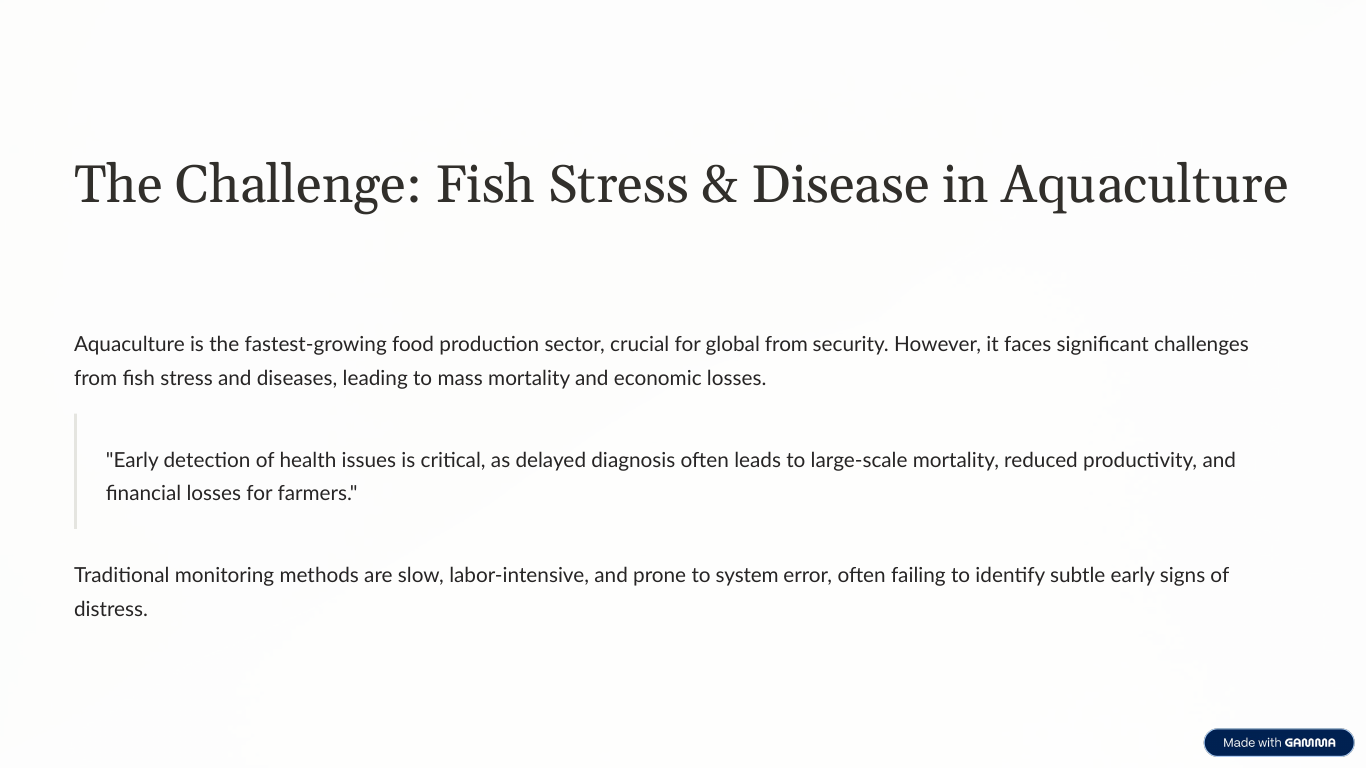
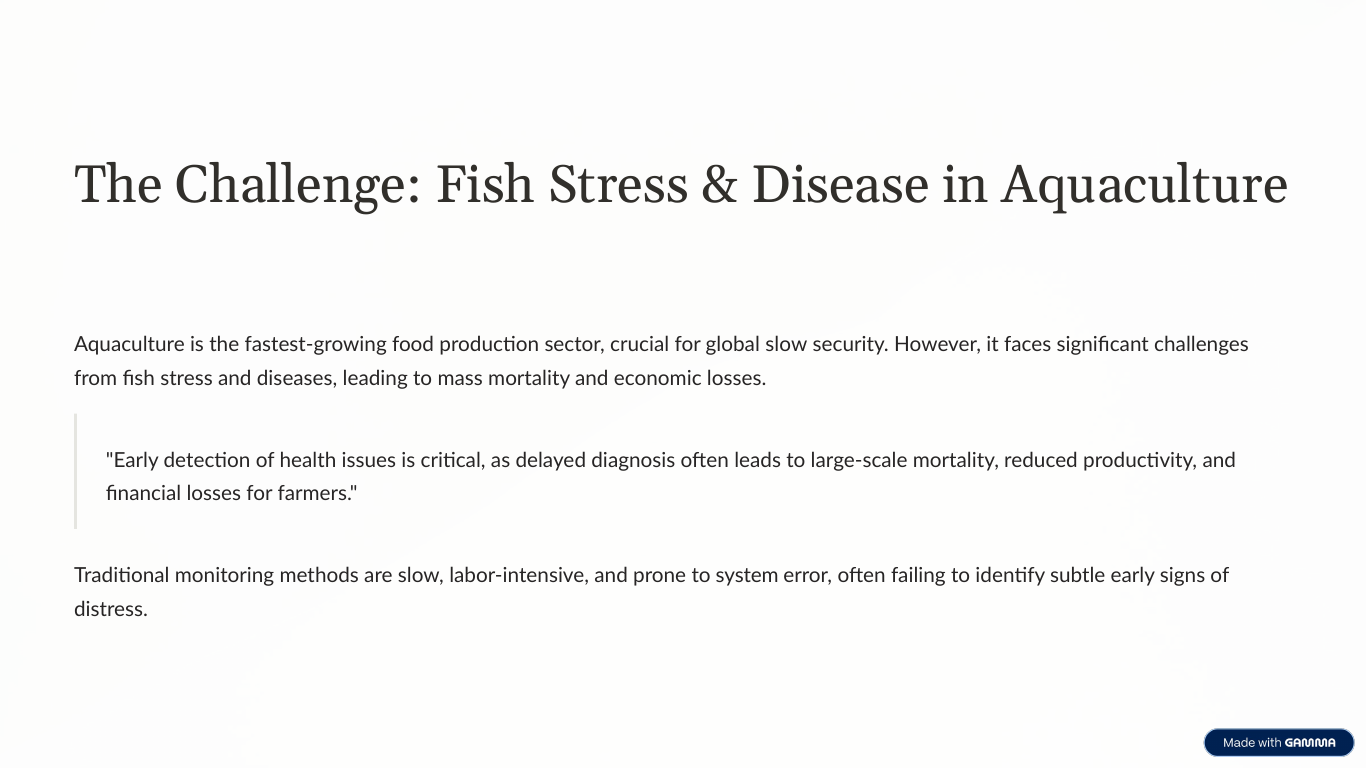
global from: from -> slow (786, 345)
